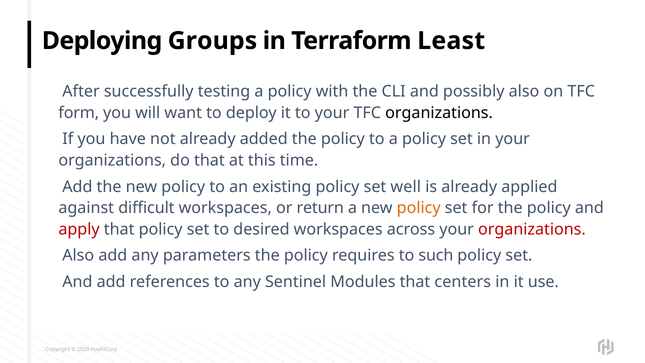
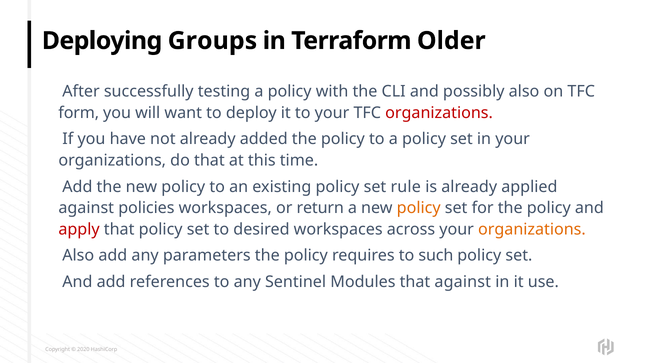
Least: Least -> Older (451, 41)
organizations colour: black -> red (439, 113)
well: well -> rule (406, 187)
difficult: difficult -> policies (146, 208)
organizations colour: red -> orange (532, 229)
that centers: centers -> against (463, 282)
